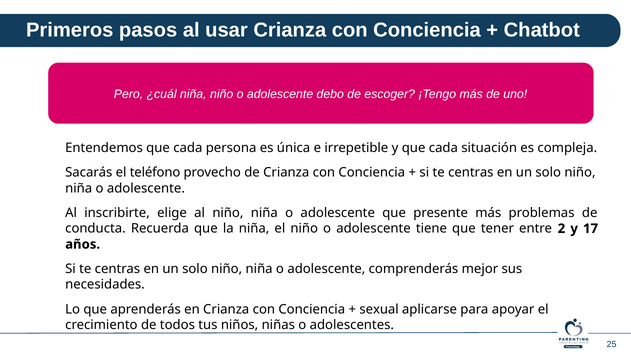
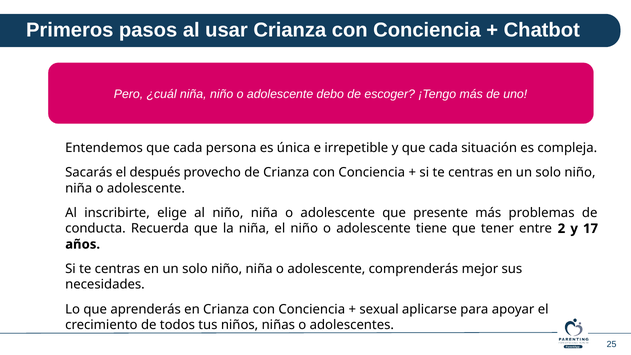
teléfono: teléfono -> después (155, 172)
